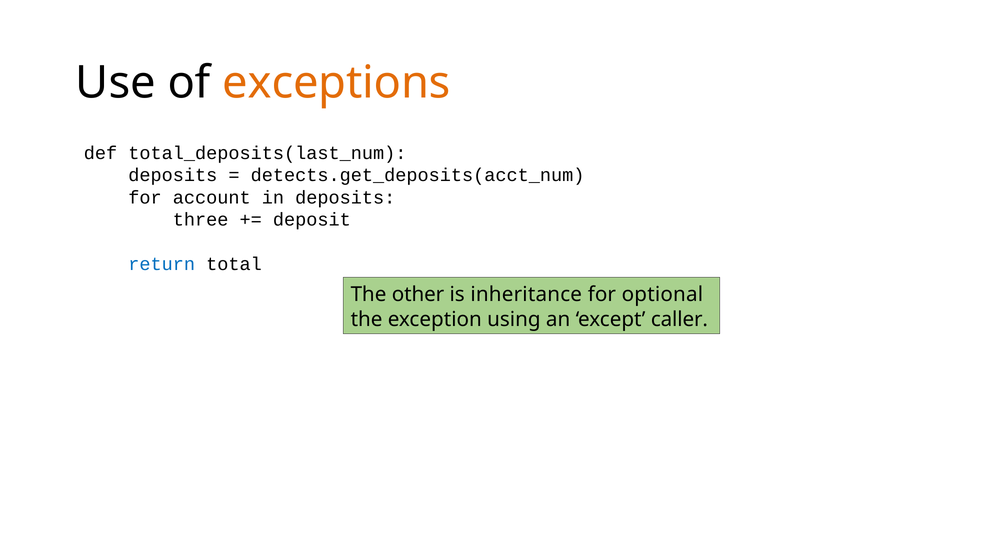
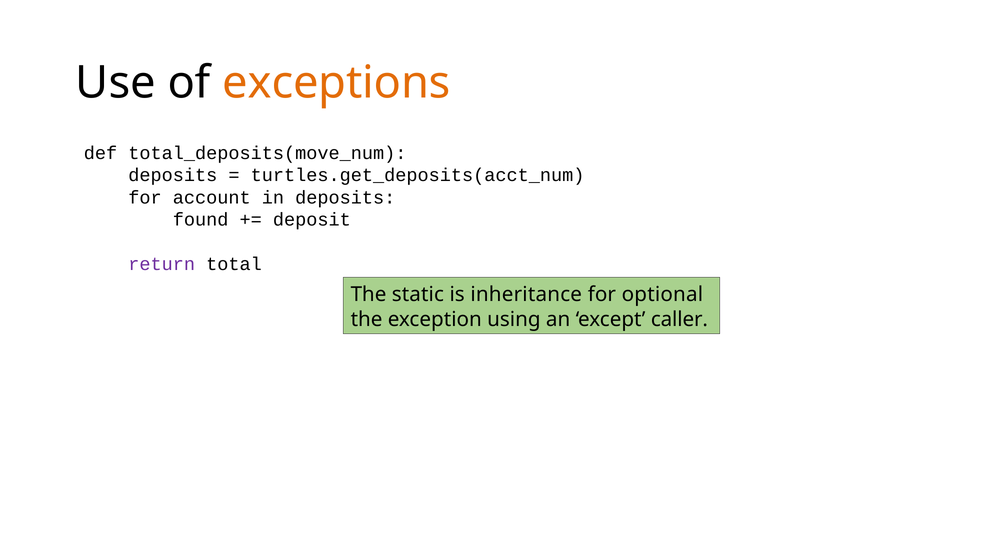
total_deposits(last_num: total_deposits(last_num -> total_deposits(move_num (267, 153)
detects.get_deposits(acct_num: detects.get_deposits(acct_num -> turtles.get_deposits(acct_num (418, 175)
three: three -> found (201, 220)
return colour: blue -> purple (162, 264)
other: other -> static (418, 295)
